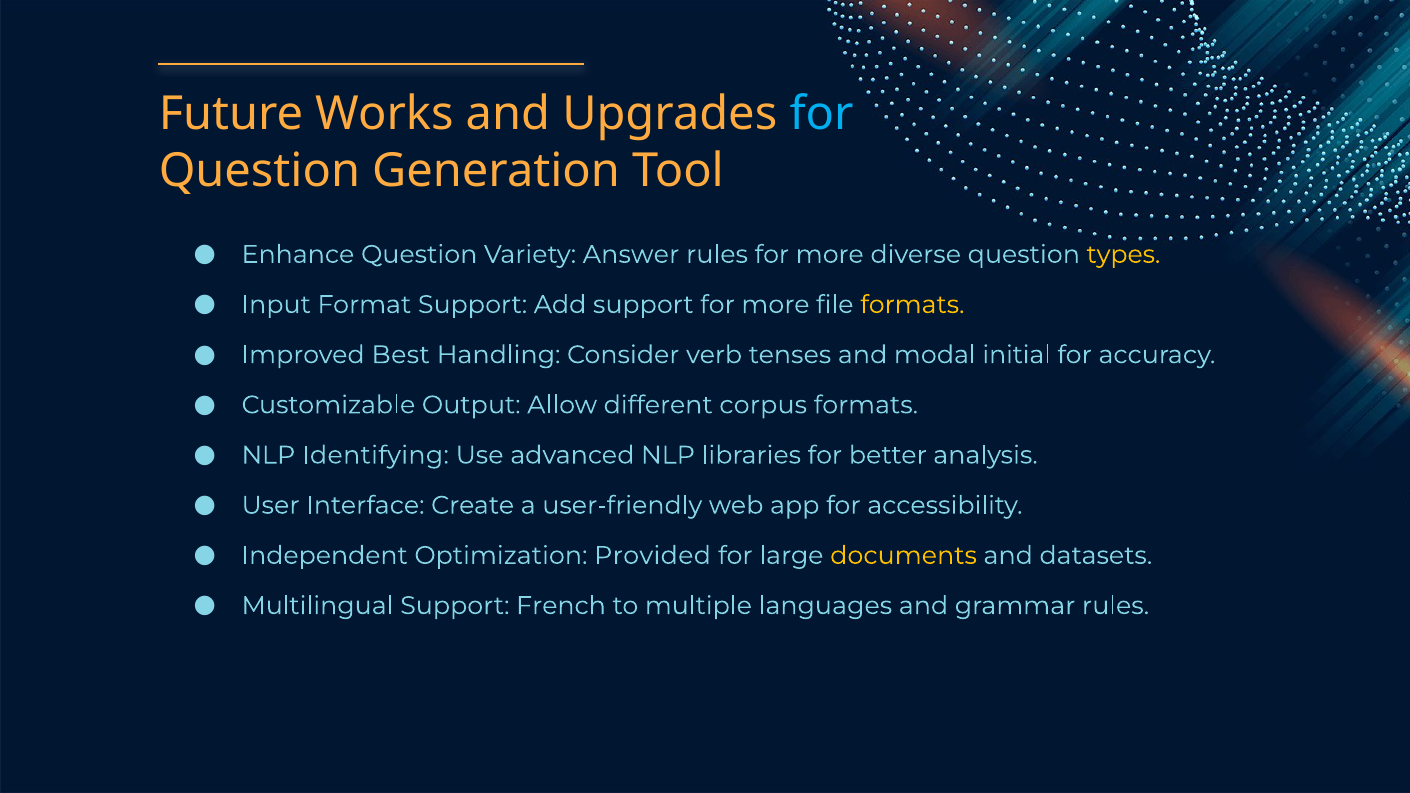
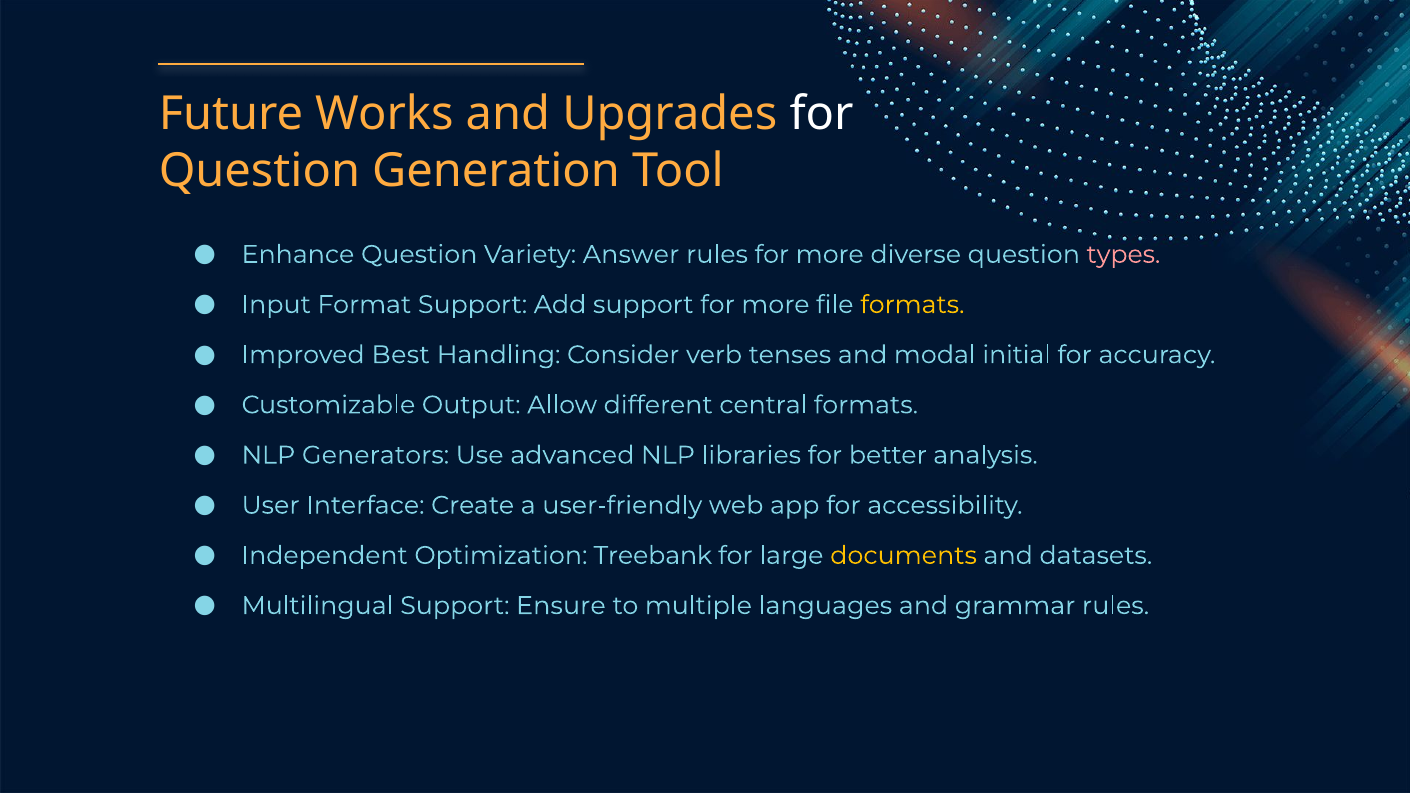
for colour: light blue -> white (822, 114)
types colour: yellow -> pink (1123, 254)
corpus: corpus -> central (763, 405)
Identifying: Identifying -> Generators (376, 455)
Provided: Provided -> Treebank (653, 556)
French: French -> Ensure (561, 606)
